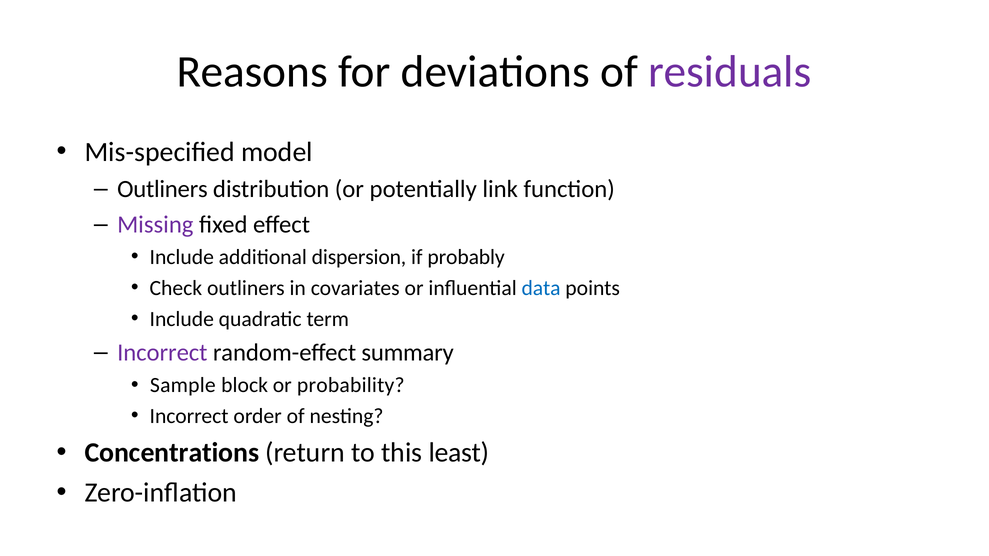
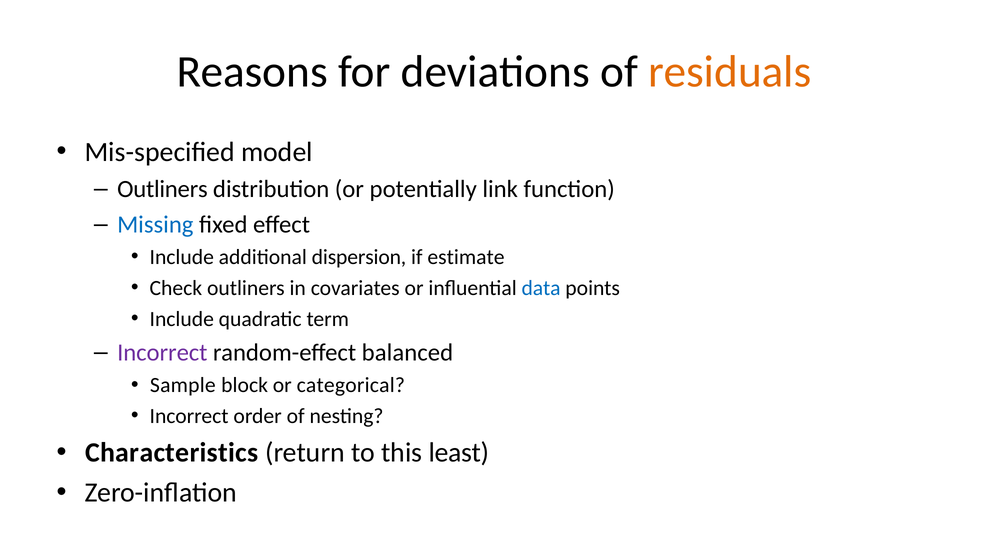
residuals colour: purple -> orange (730, 72)
Missing colour: purple -> blue (155, 225)
probably: probably -> estimate (466, 257)
summary: summary -> balanced (407, 353)
probability: probability -> categorical (351, 385)
Concentrations: Concentrations -> Characteristics (172, 453)
